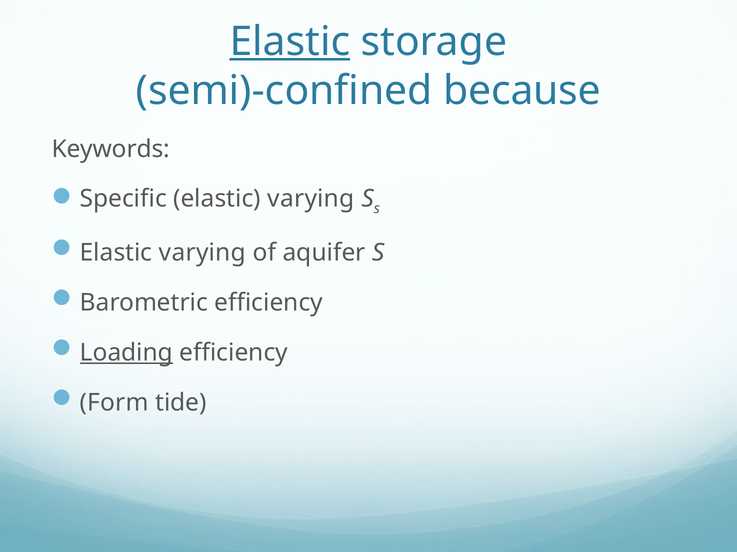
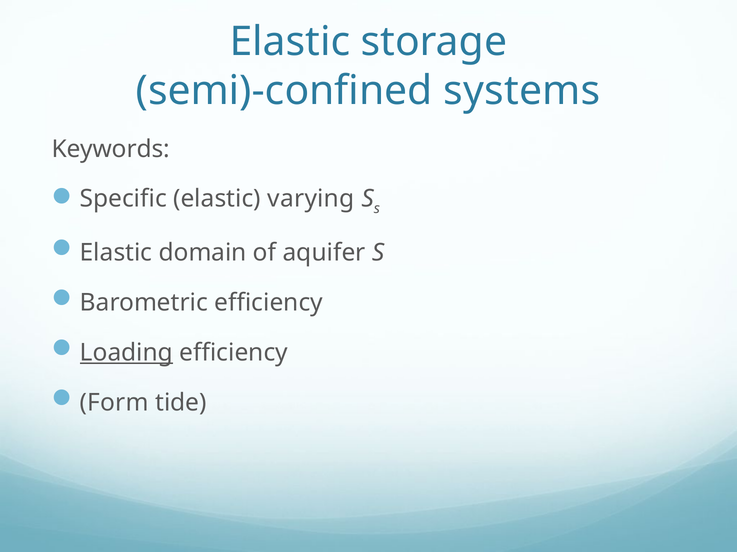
Elastic underline: present -> none (290, 42)
because: because -> systems (522, 91)
varying: varying -> domain (203, 253)
